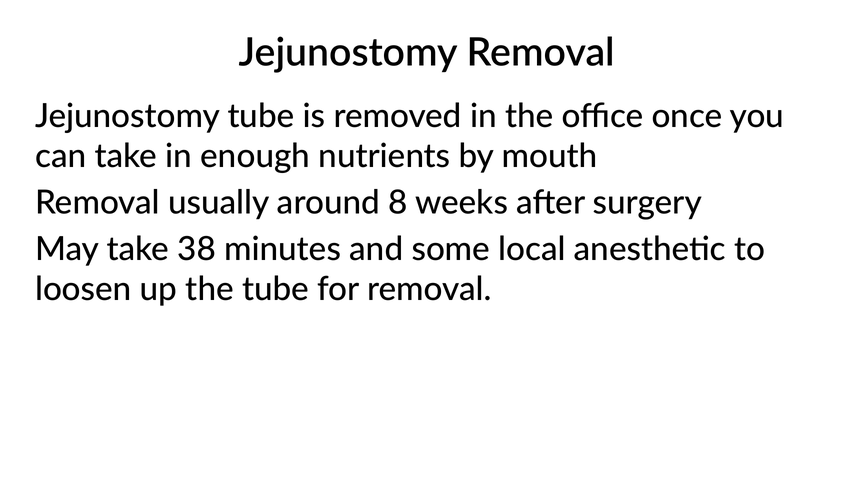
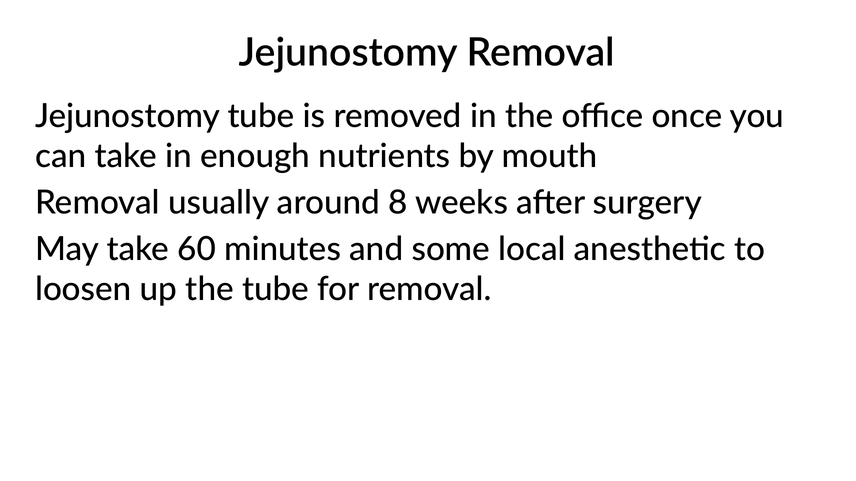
38: 38 -> 60 (197, 250)
